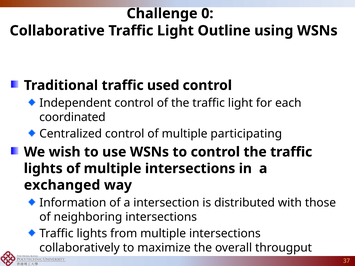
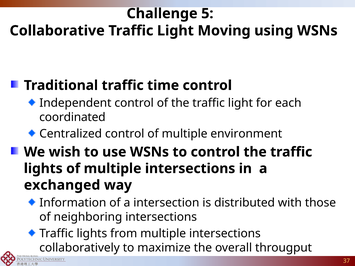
0: 0 -> 5 (207, 14)
Outline: Outline -> Moving (224, 31)
used: used -> time (163, 85)
participating: participating -> environment (246, 134)
